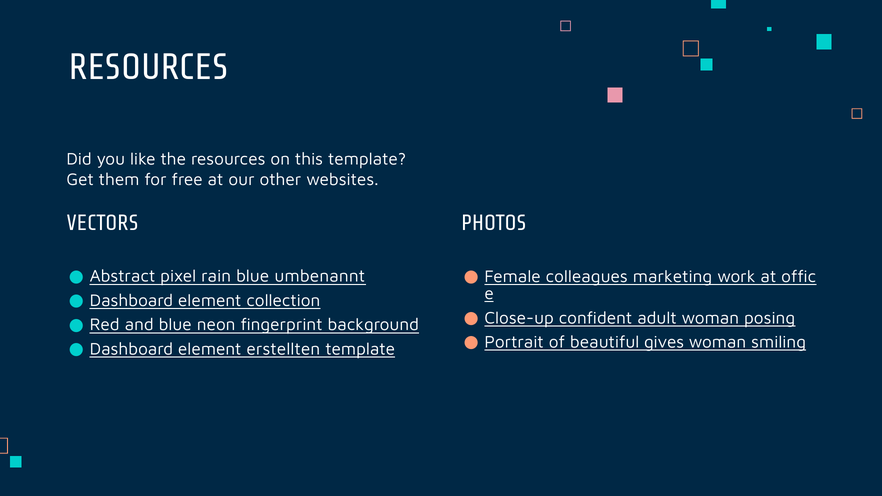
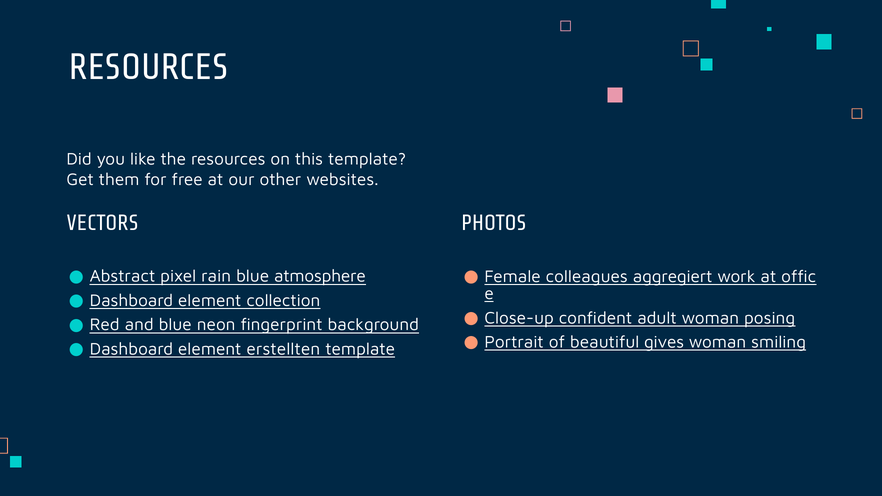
umbenannt: umbenannt -> atmosphere (320, 276)
marketing: marketing -> aggregiert (673, 277)
